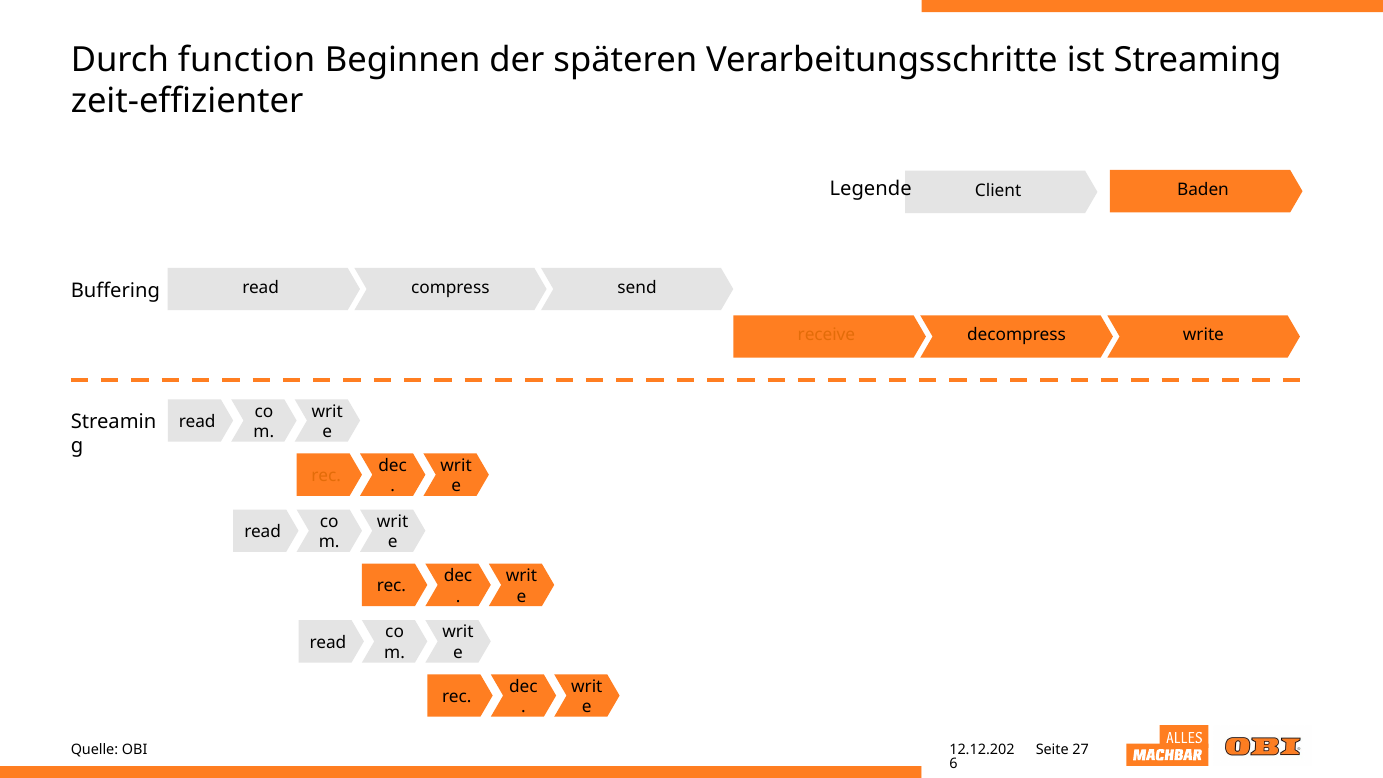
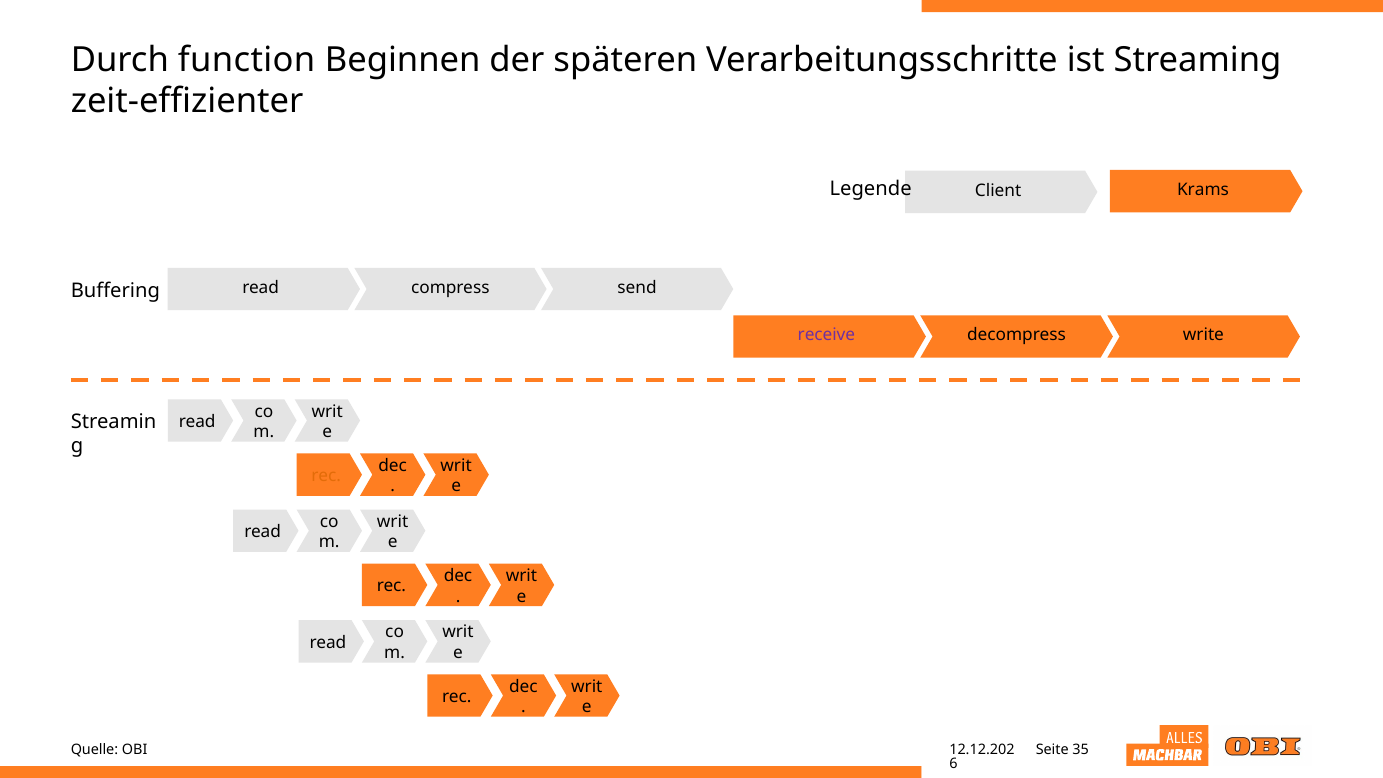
Baden: Baden -> Krams (1203, 190)
receive colour: orange -> purple (826, 335)
27: 27 -> 35 (1081, 749)
